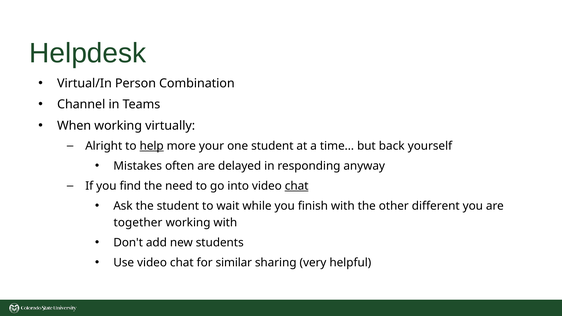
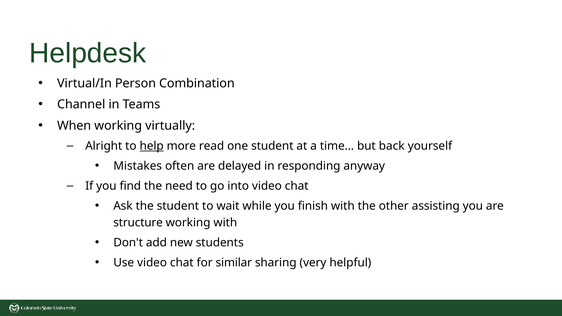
your: your -> read (212, 146)
chat underline: present -> none (297, 186)
different: different -> assisting (436, 206)
together: together -> structure (138, 223)
